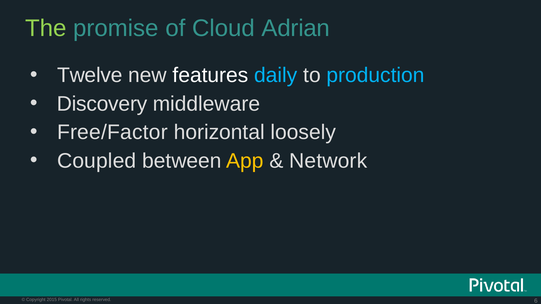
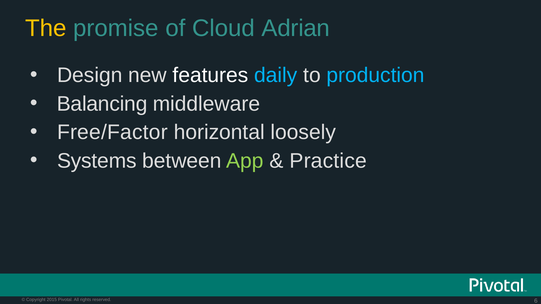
The colour: light green -> yellow (46, 28)
Twelve: Twelve -> Design (90, 75)
Discovery: Discovery -> Balancing (102, 104)
Coupled: Coupled -> Systems (97, 161)
App colour: yellow -> light green (245, 161)
Network: Network -> Practice (328, 161)
